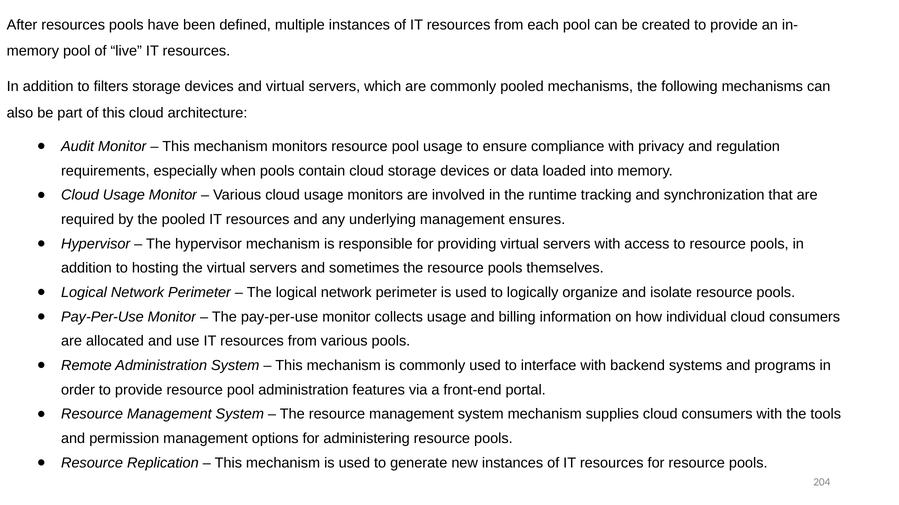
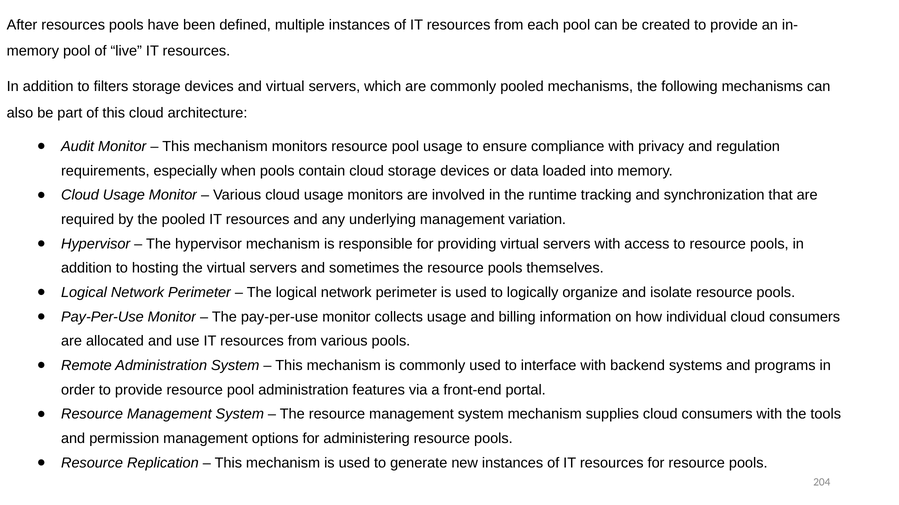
ensures: ensures -> variation (537, 220)
